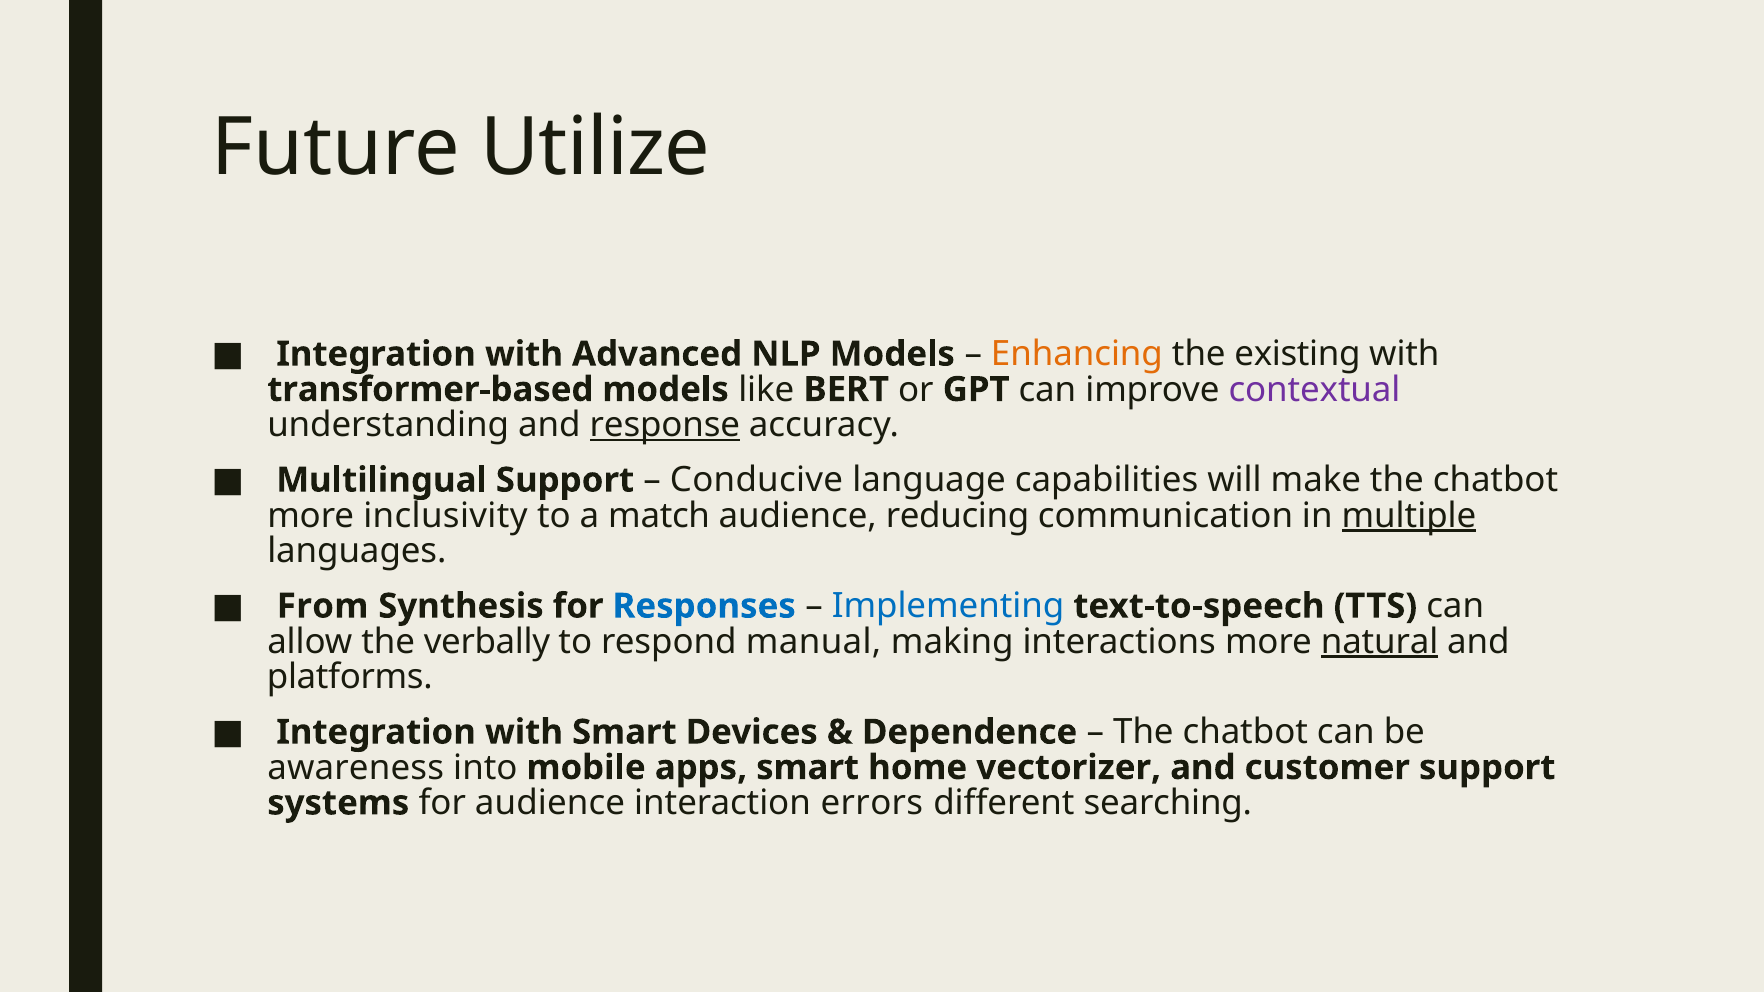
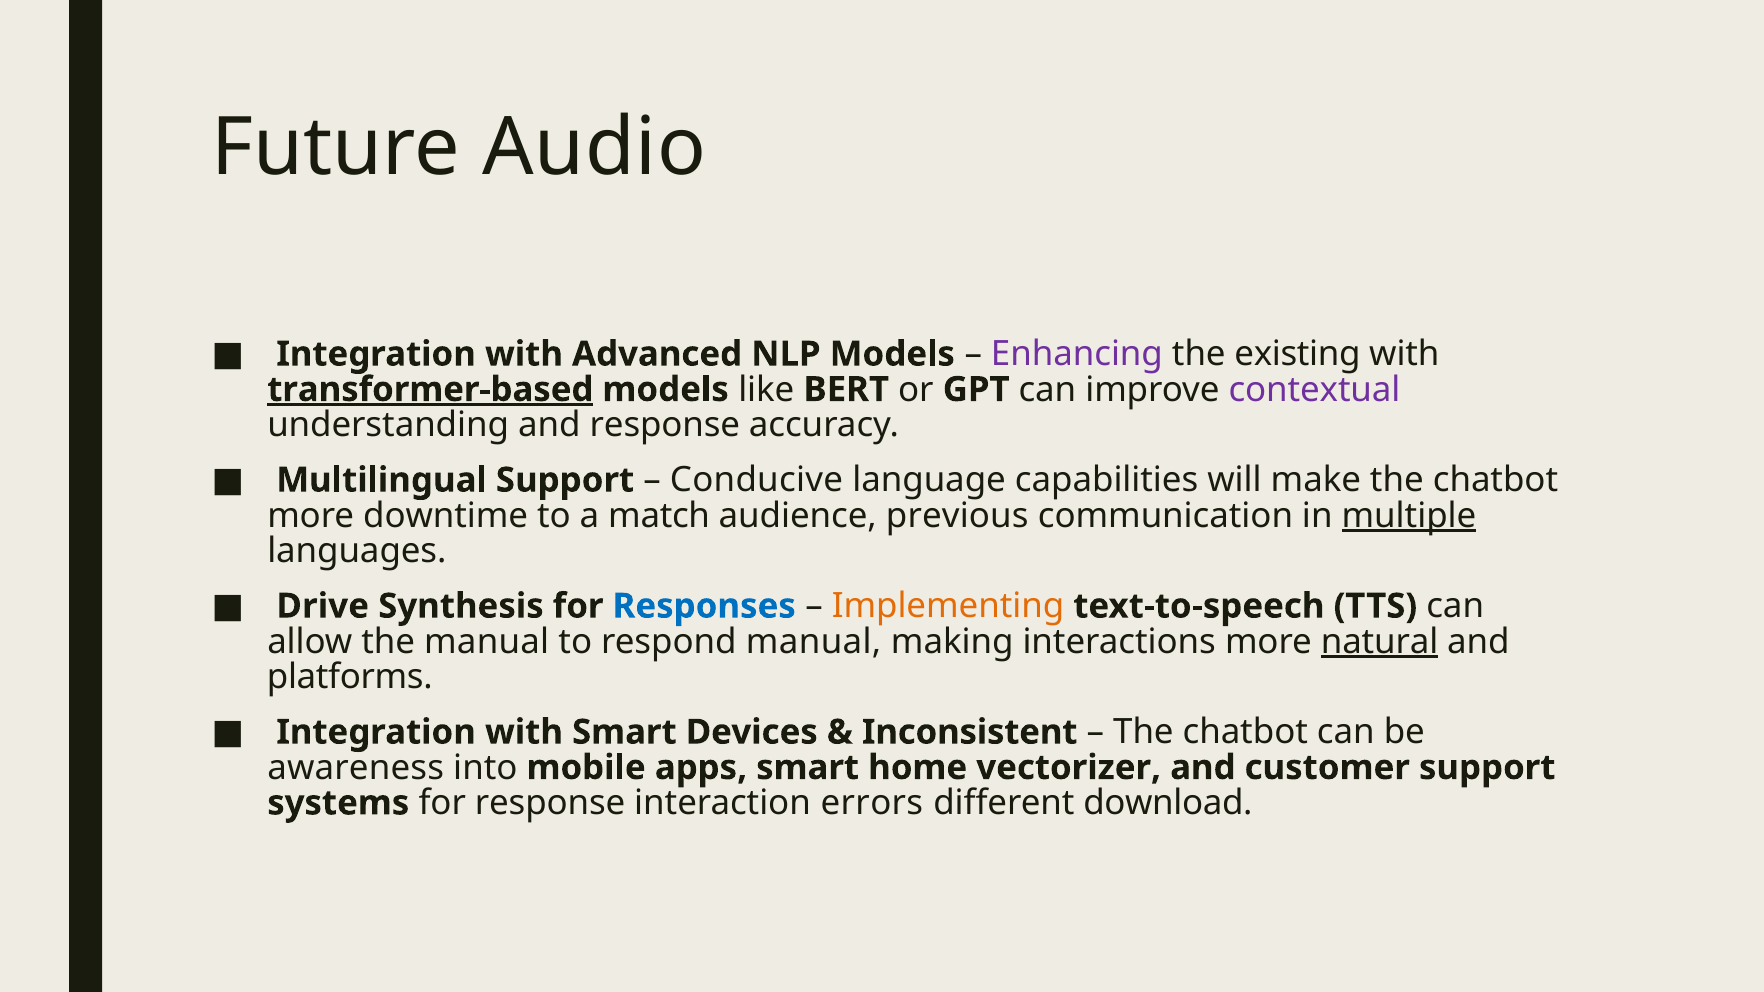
Utilize: Utilize -> Audio (594, 148)
Enhancing colour: orange -> purple (1077, 354)
transformer-based underline: none -> present (430, 390)
response underline: present -> none (665, 425)
inclusivity: inclusivity -> downtime (446, 516)
reducing: reducing -> previous (957, 516)
From: From -> Drive (323, 606)
Implementing colour: blue -> orange (948, 606)
the verbally: verbally -> manual (487, 642)
Dependence: Dependence -> Inconsistent (970, 732)
for audience: audience -> response (550, 803)
searching: searching -> download (1168, 803)
